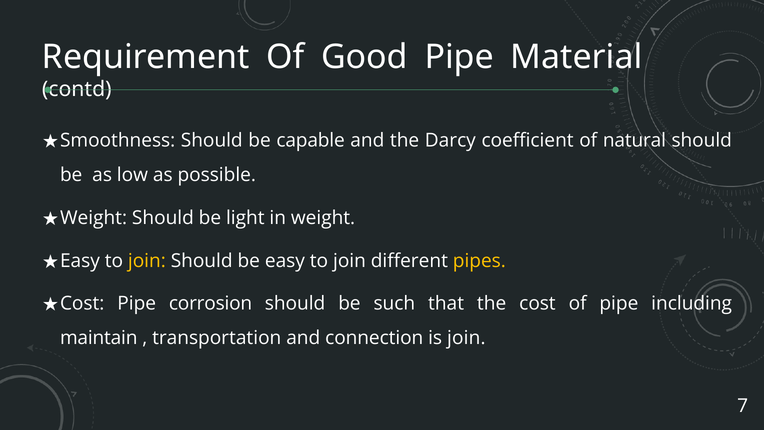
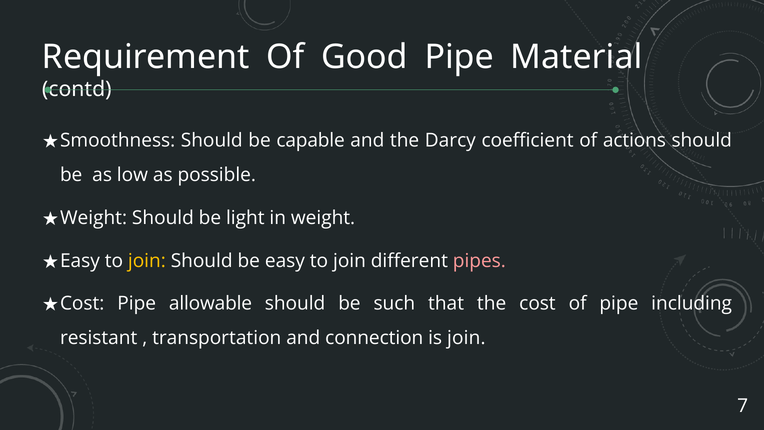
natural: natural -> actions (634, 140)
pipes colour: yellow -> pink (479, 261)
corrosion: corrosion -> allowable (211, 303)
maintain: maintain -> resistant (99, 338)
